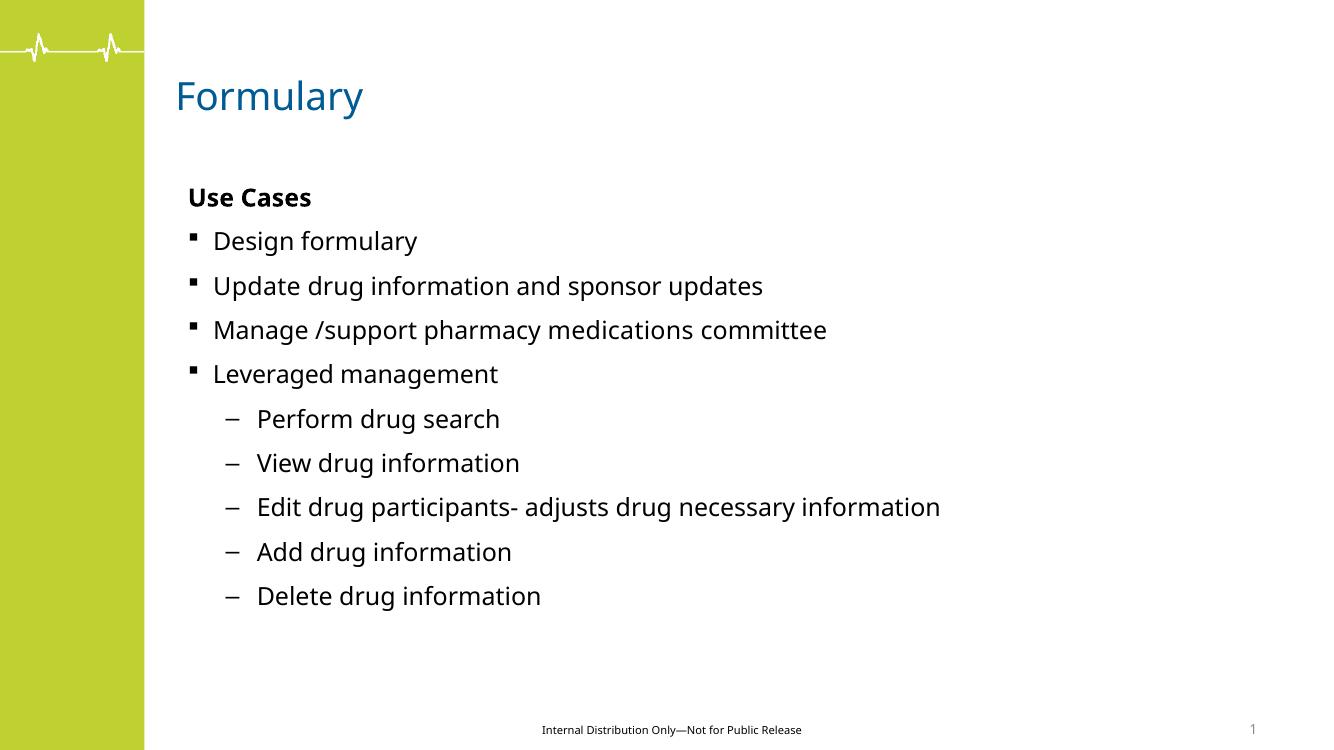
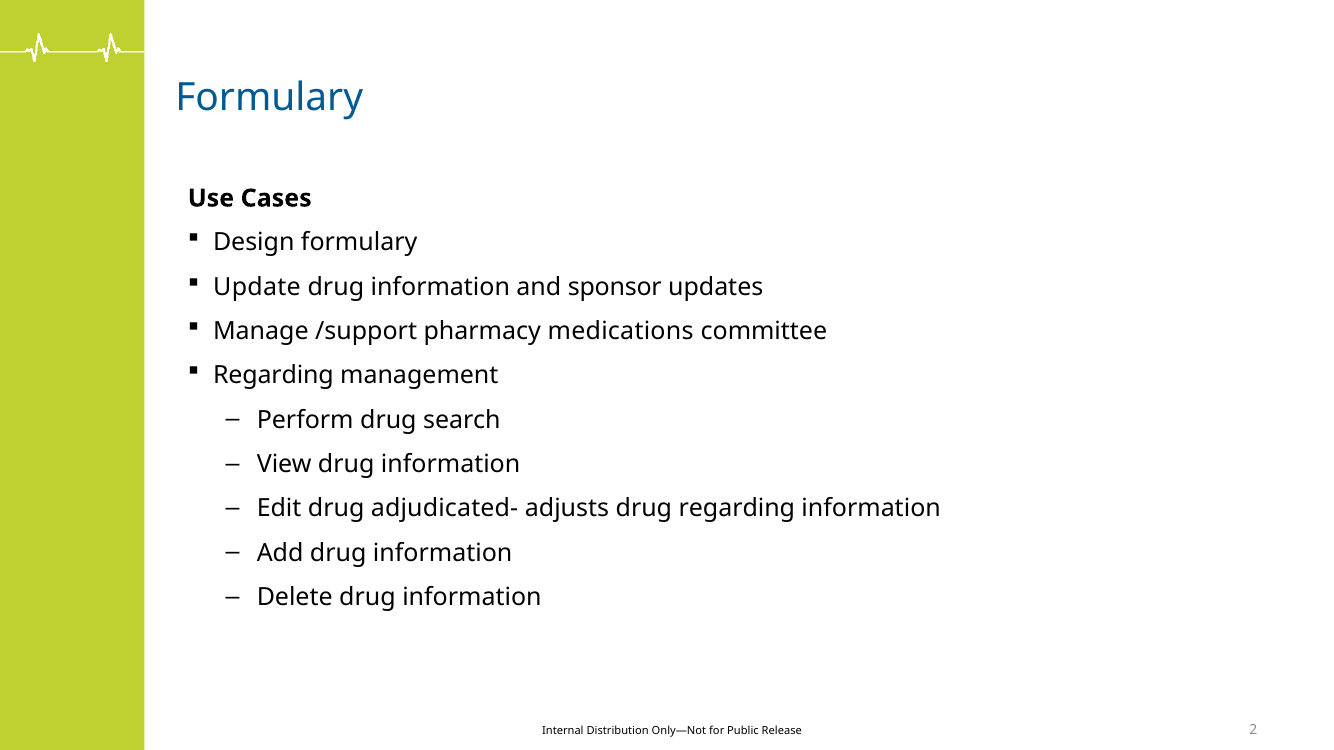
Leveraged: Leveraged -> Regarding (273, 376)
participants-: participants- -> adjudicated- (445, 509)
drug necessary: necessary -> regarding (737, 509)
1: 1 -> 2 (1253, 730)
